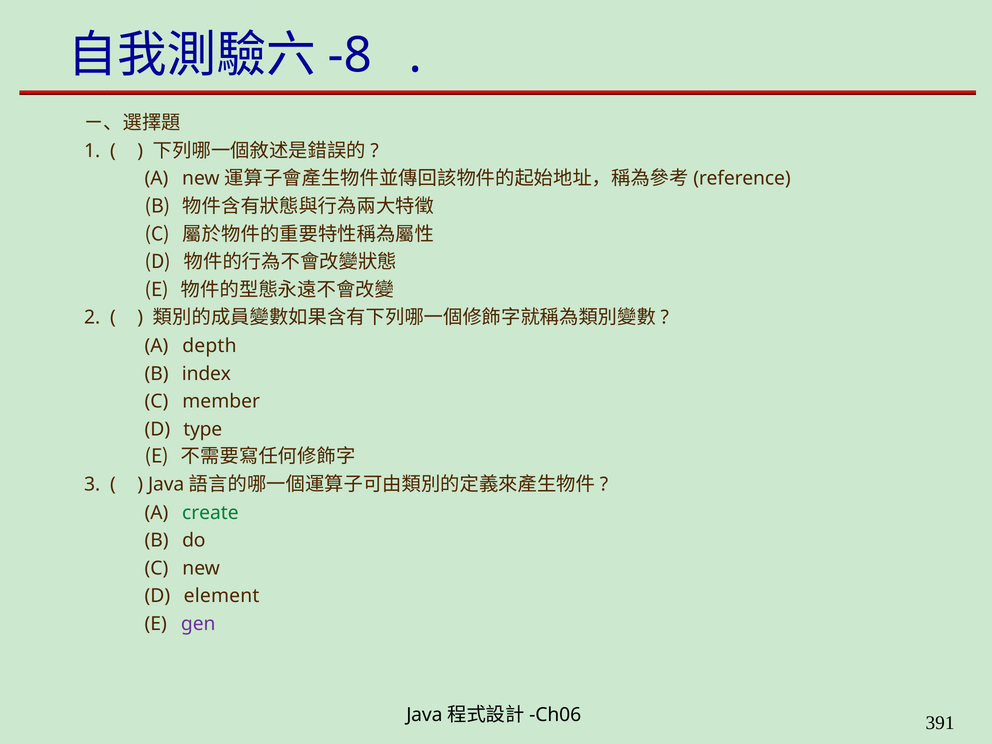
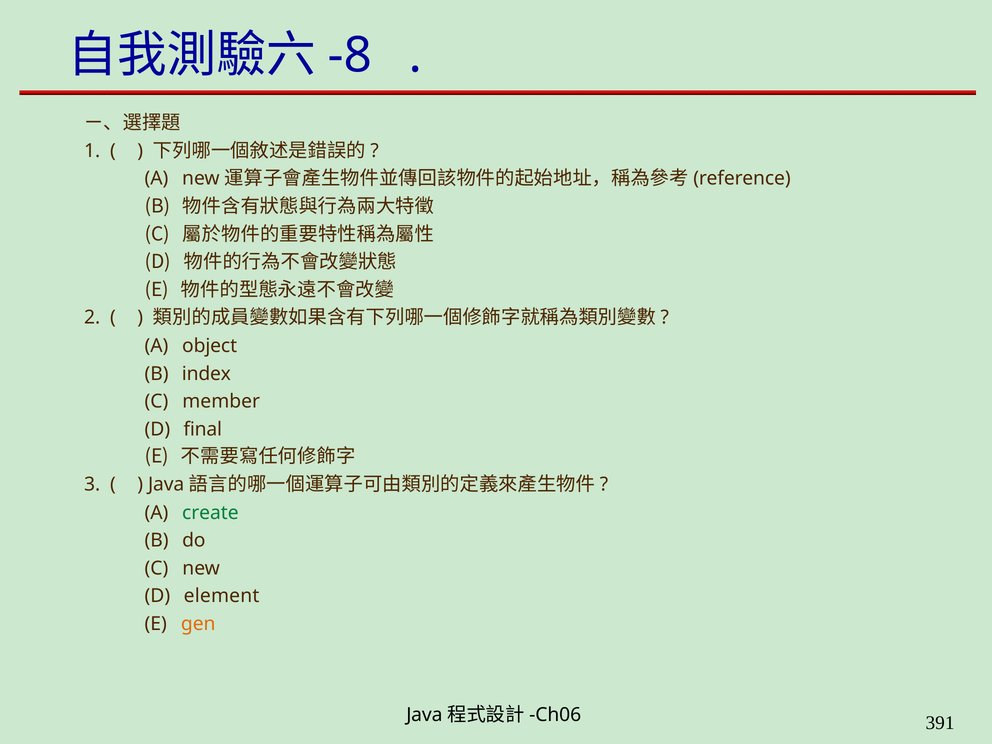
depth: depth -> object (210, 346)
type: type -> final (203, 429)
gen colour: purple -> orange (198, 624)
